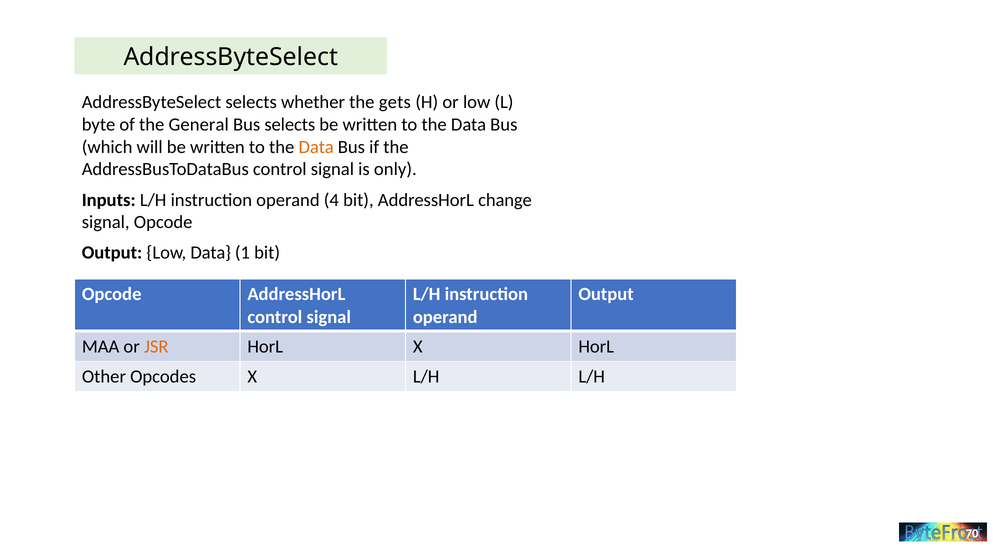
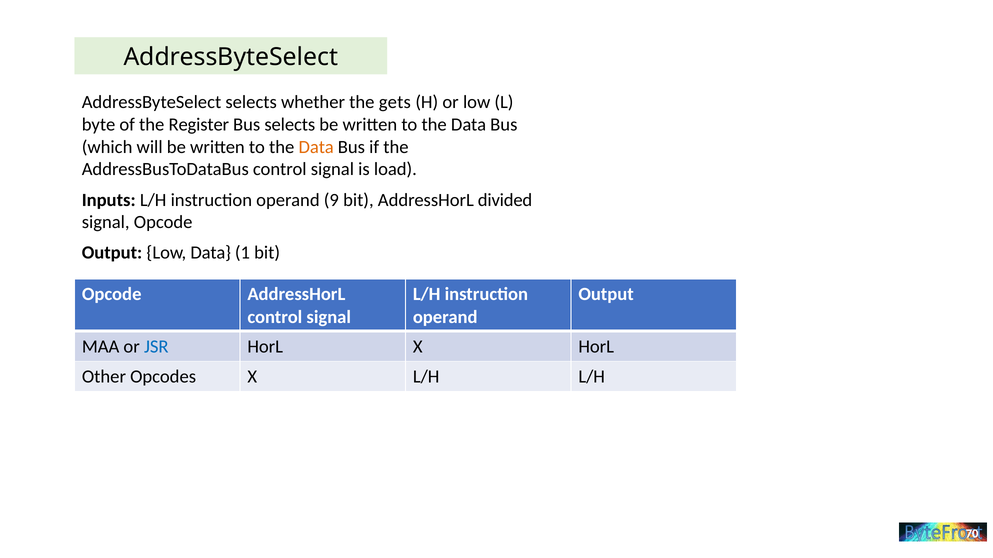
General: General -> Register (199, 125)
only: only -> load (395, 169)
4: 4 -> 9 (331, 200)
change: change -> divided (505, 200)
JSR colour: orange -> blue (156, 347)
